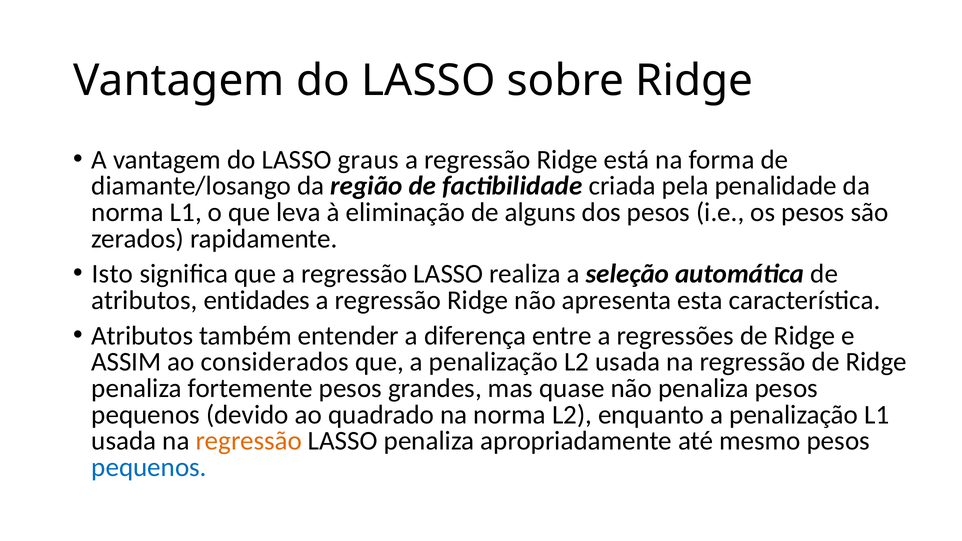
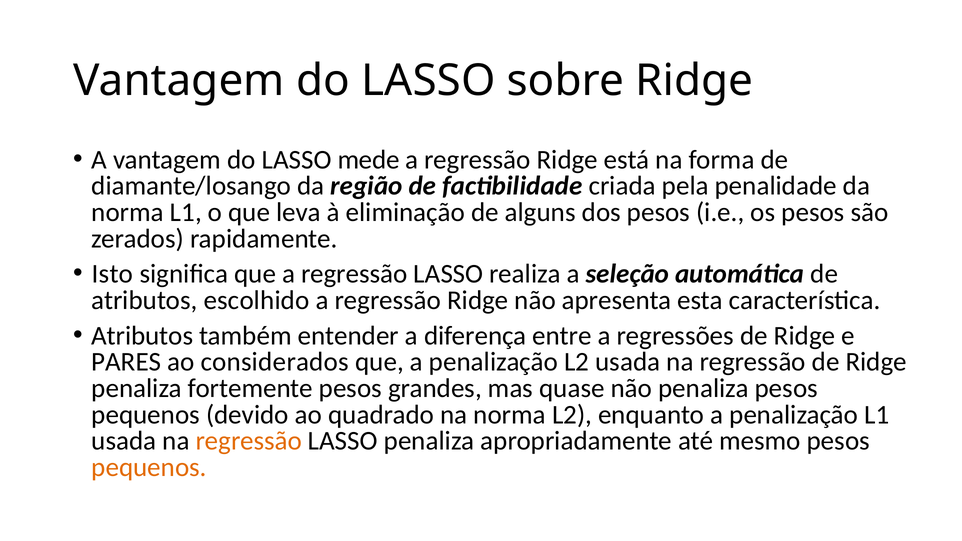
graus: graus -> mede (369, 160)
entidades: entidades -> escolhido (257, 300)
ASSIM: ASSIM -> PARES (126, 362)
pequenos colour: blue -> orange (149, 467)
